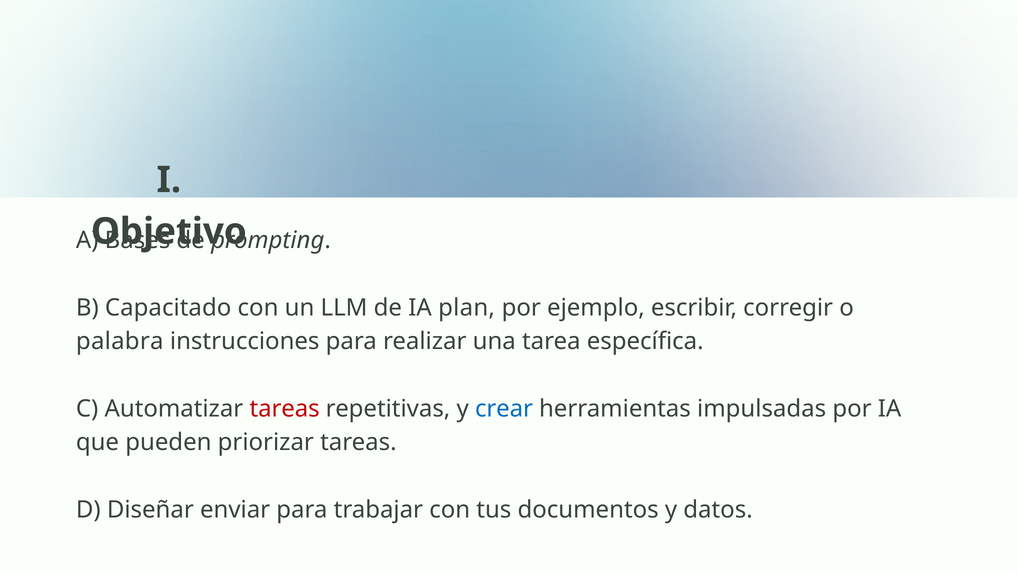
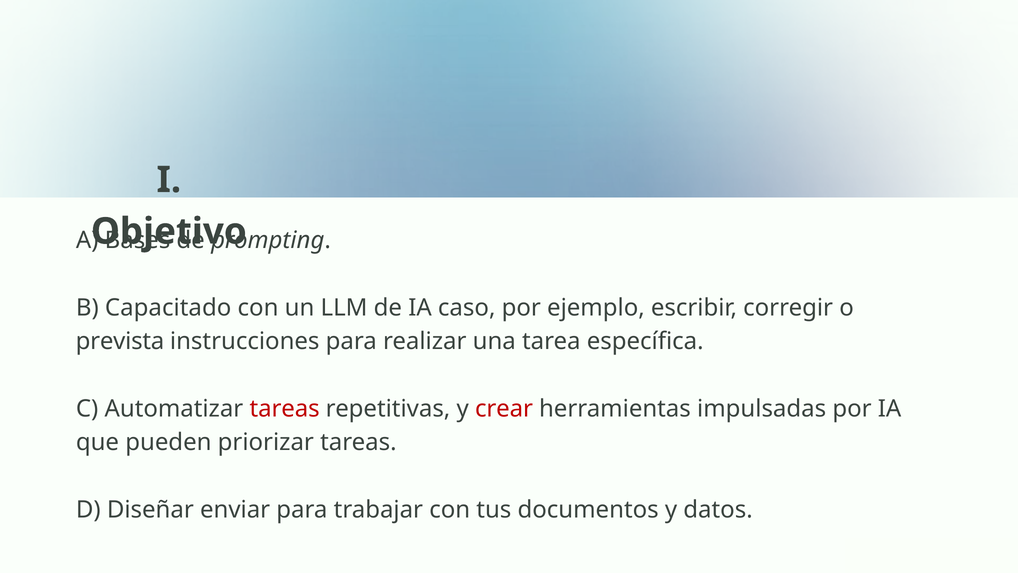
plan: plan -> caso (467, 307)
palabra: palabra -> prevista (120, 341)
crear colour: blue -> red (504, 408)
